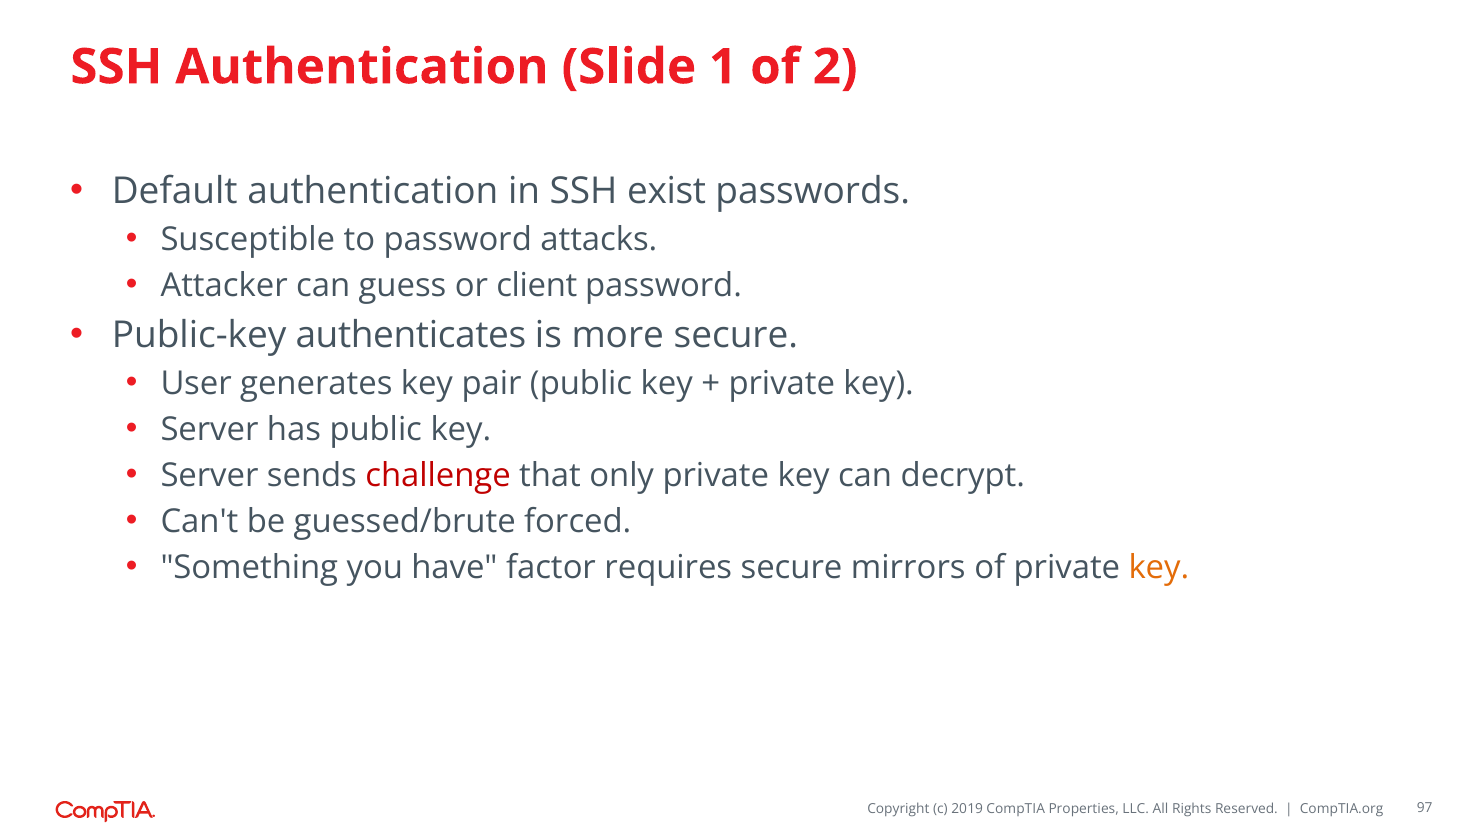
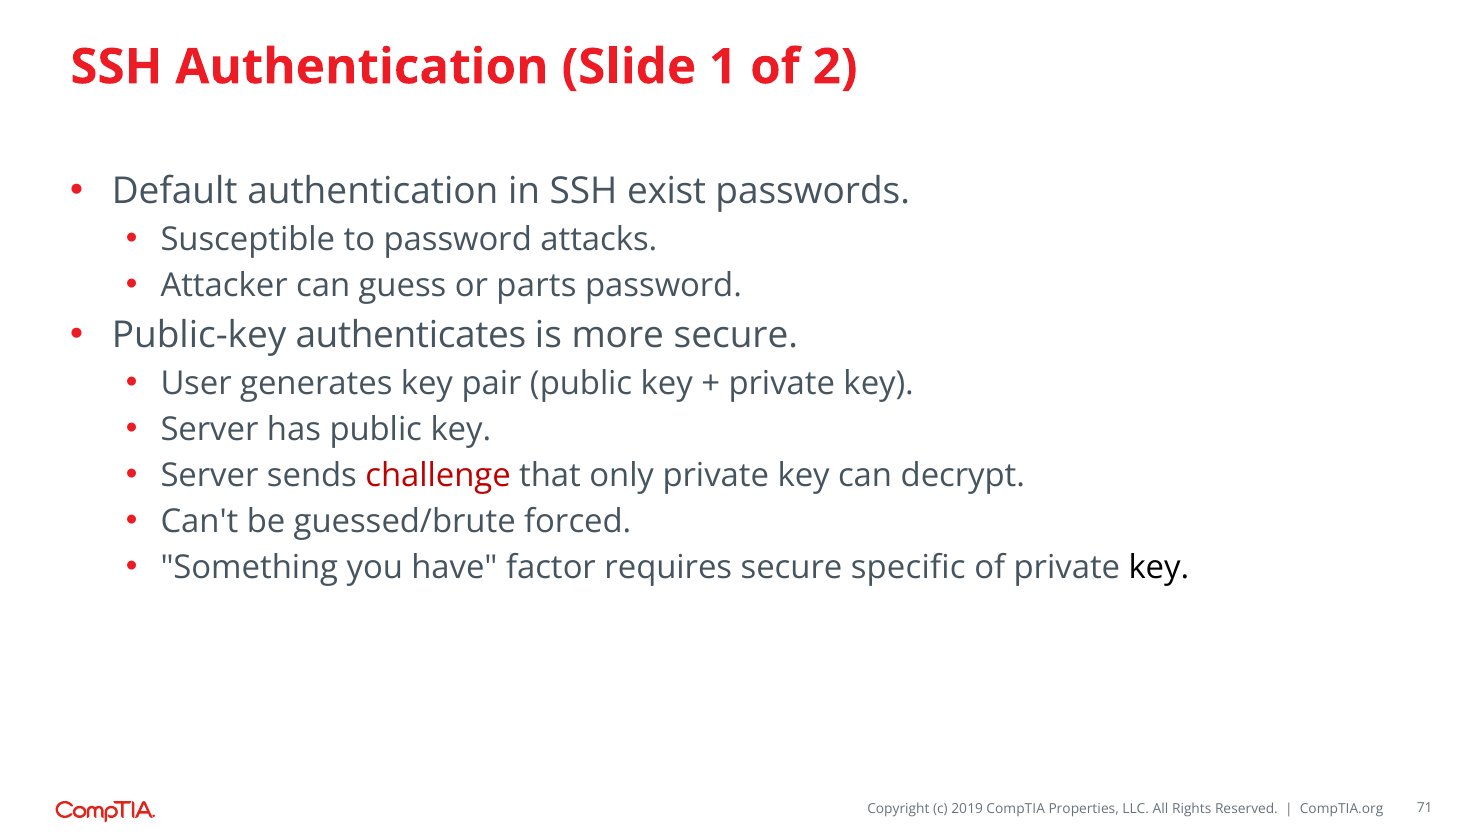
client: client -> parts (537, 285)
mirrors: mirrors -> specific (908, 568)
key colour: orange -> black (1159, 568)
97: 97 -> 71 (1425, 808)
